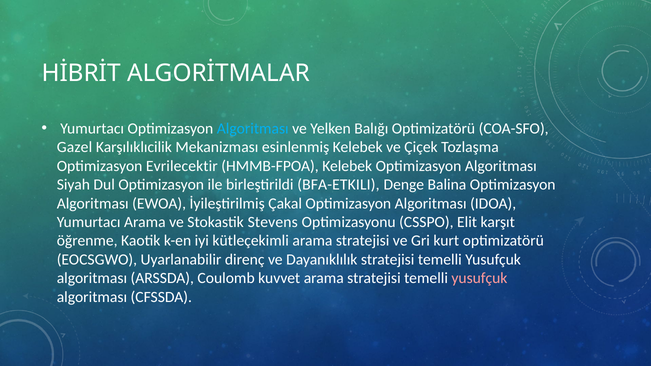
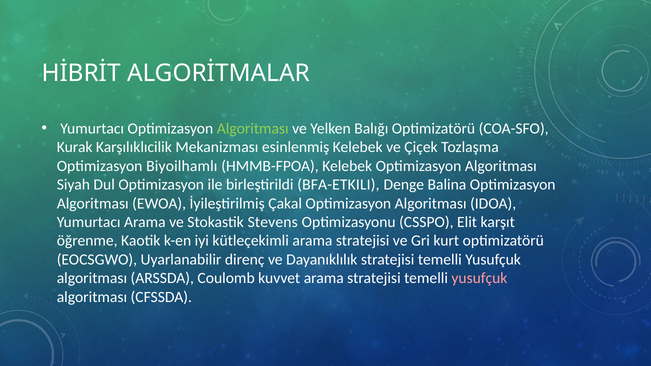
Algoritması colour: light blue -> light green (253, 129)
Gazel: Gazel -> Kurak (75, 147)
Evrilecektir: Evrilecektir -> Biyoilhamlı (182, 166)
